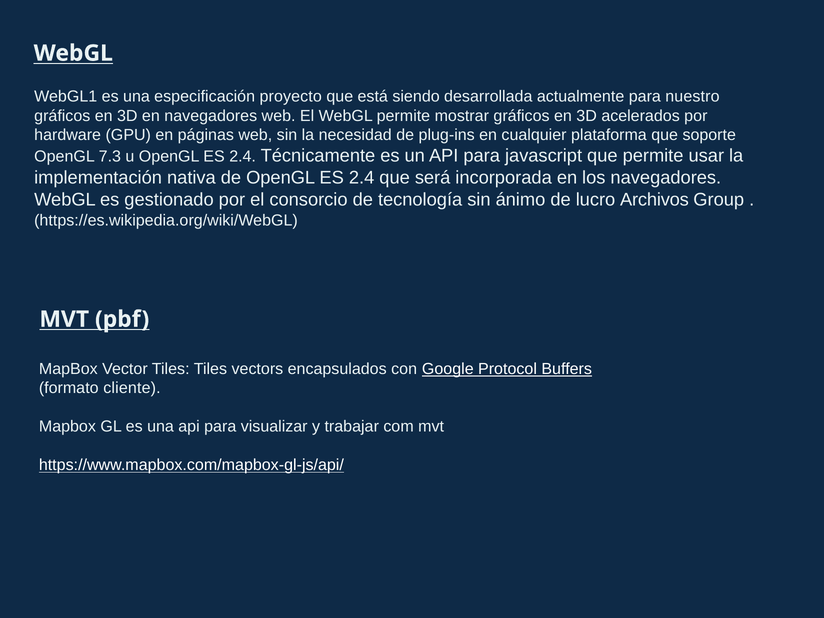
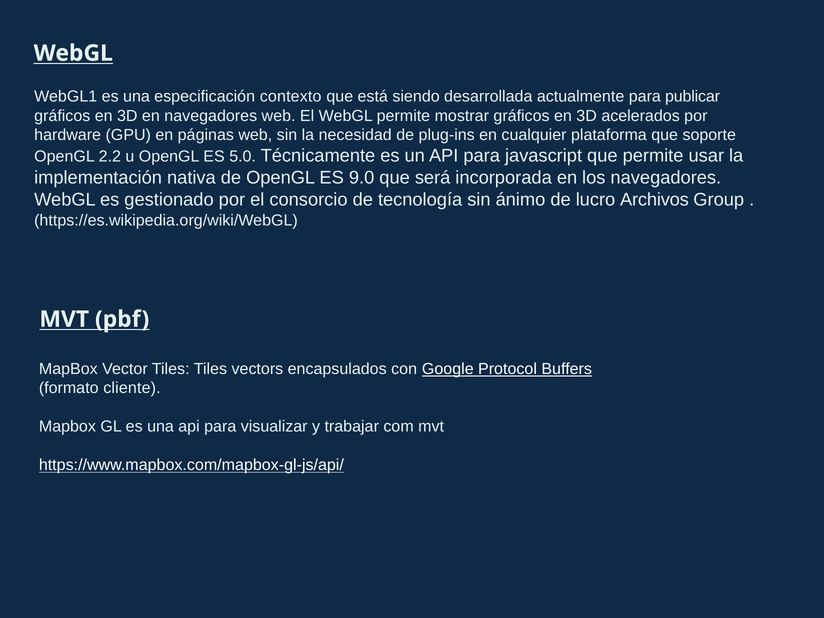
proyecto: proyecto -> contexto (291, 97)
nuestro: nuestro -> publicar (693, 97)
7.3: 7.3 -> 2.2 (110, 157)
u OpenGL ES 2.4: 2.4 -> 5.0 (243, 157)
de OpenGL ES 2.4: 2.4 -> 9.0 (362, 178)
